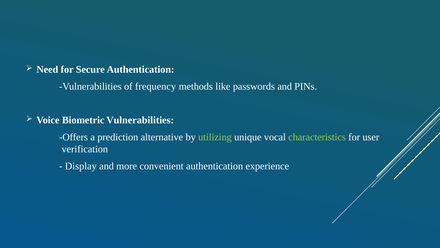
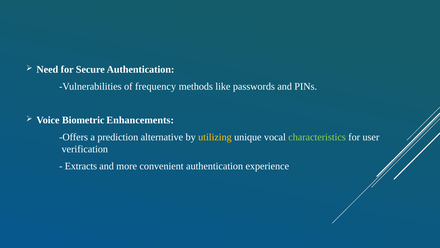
Biometric Vulnerabilities: Vulnerabilities -> Enhancements (140, 120)
utilizing colour: light green -> yellow (215, 137)
Display: Display -> Extracts (81, 166)
